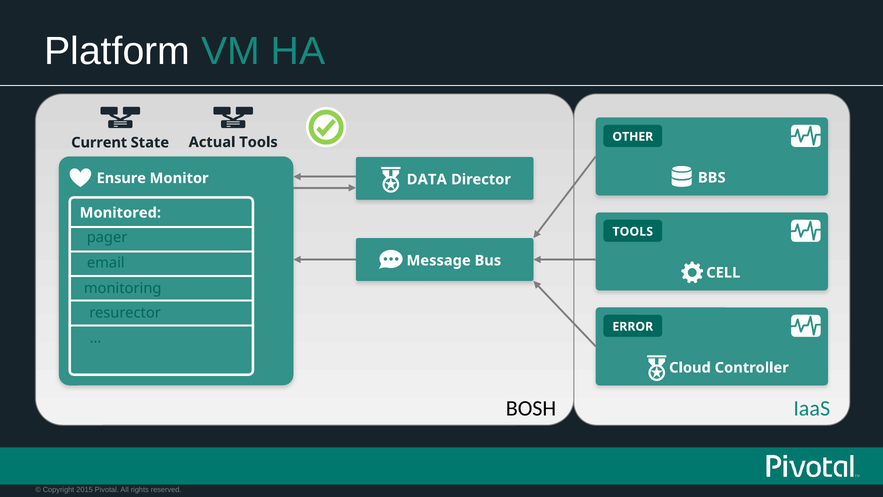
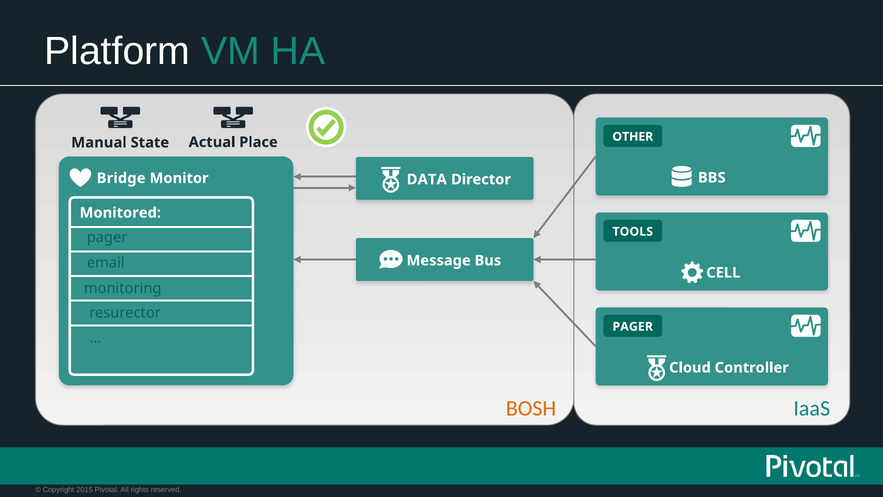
Current: Current -> Manual (99, 142)
Actual Tools: Tools -> Place (258, 142)
Ensure: Ensure -> Bridge (121, 178)
ERROR: ERROR -> PAGER (633, 326)
BOSH colour: black -> orange (531, 408)
